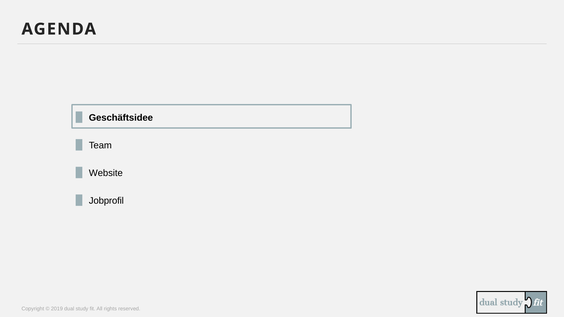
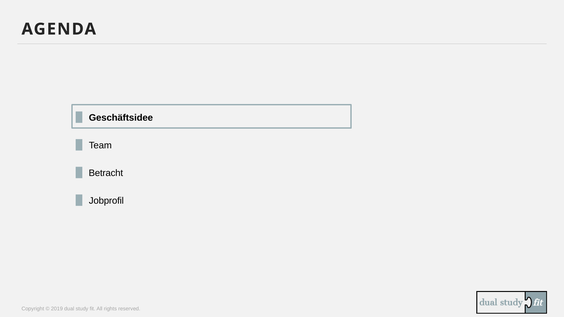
Website: Website -> Betracht (106, 173)
